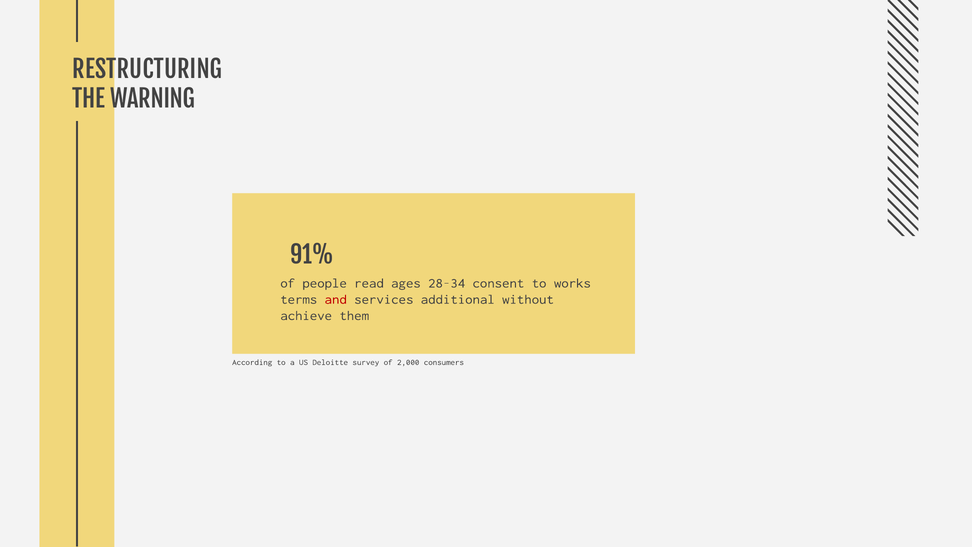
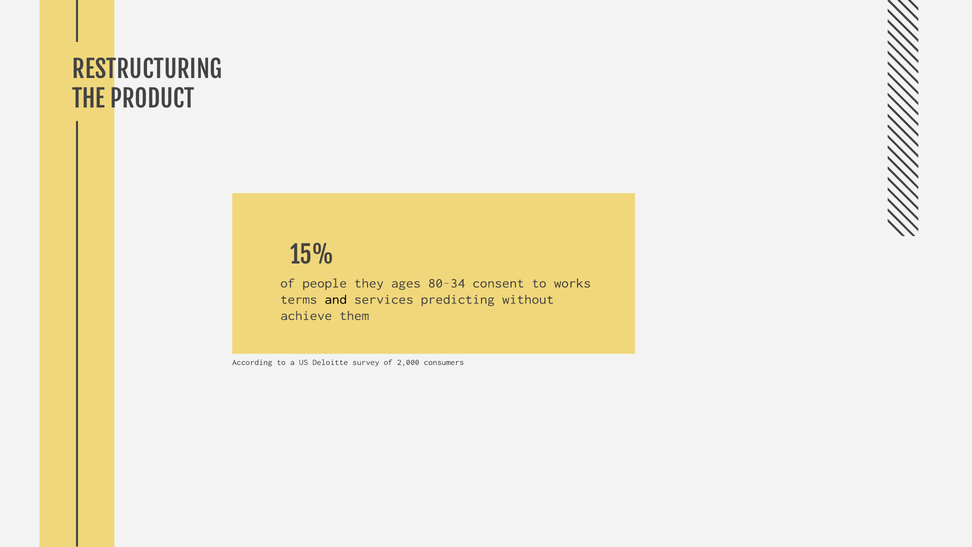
WARNING: WARNING -> PRODUCT (152, 99)
91%: 91% -> 15% (312, 256)
read: read -> they (369, 283)
28-34: 28-34 -> 80-34 (447, 283)
and colour: red -> black (336, 299)
additional: additional -> predicting (458, 299)
